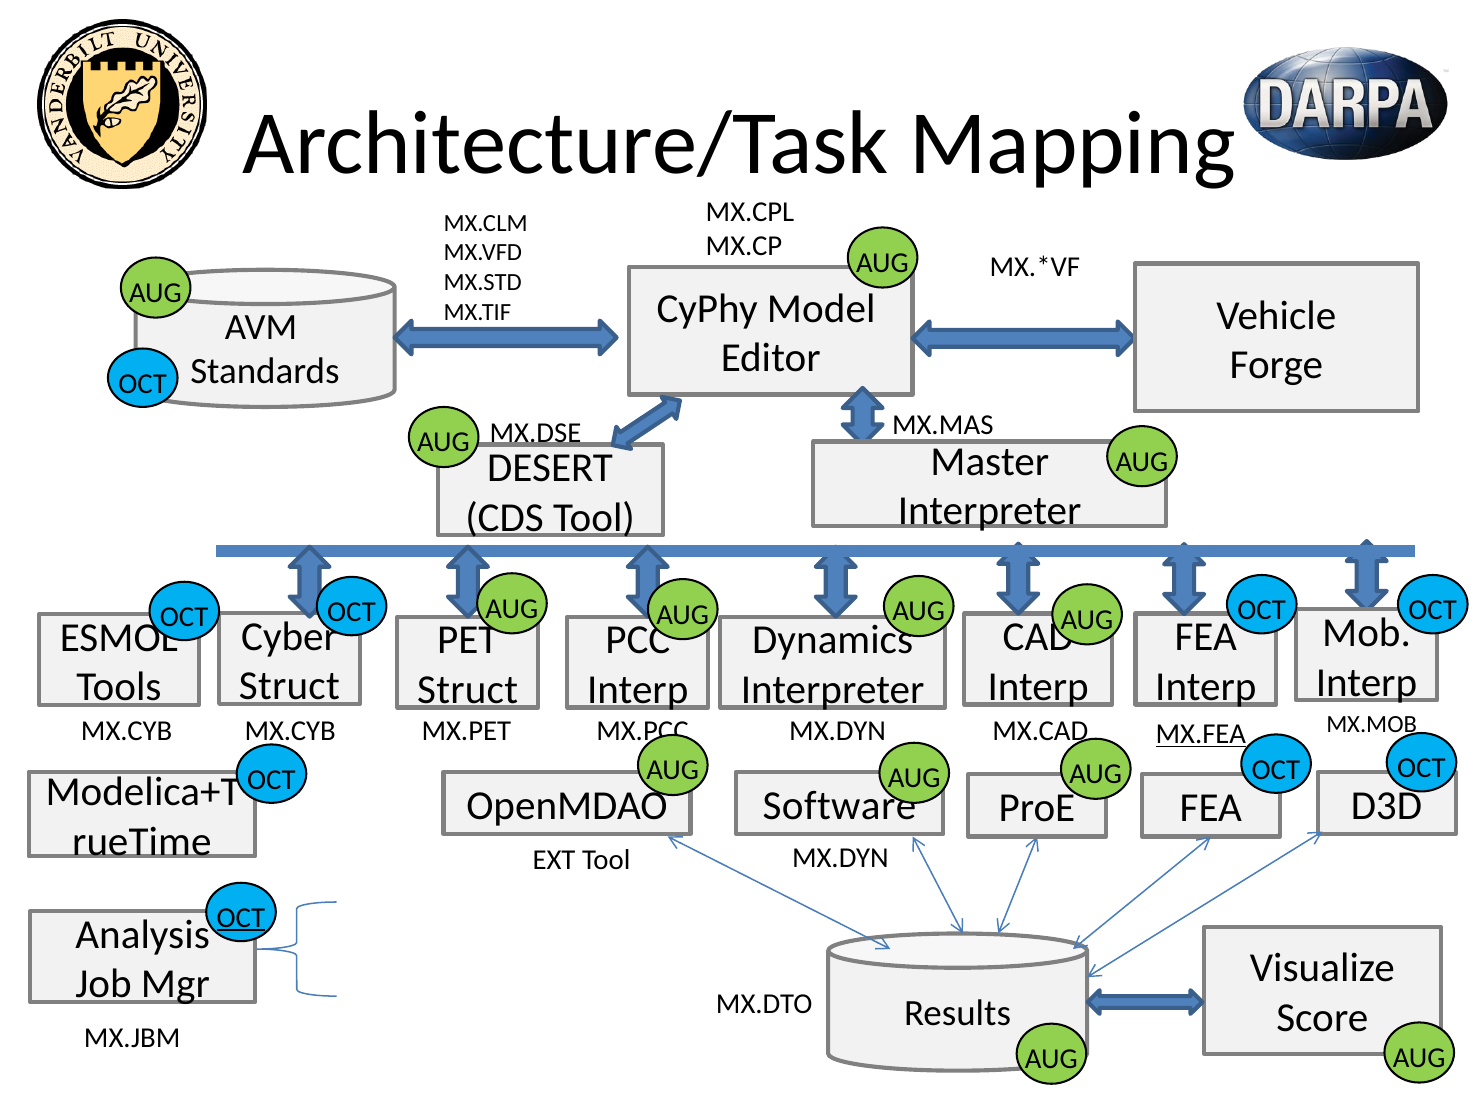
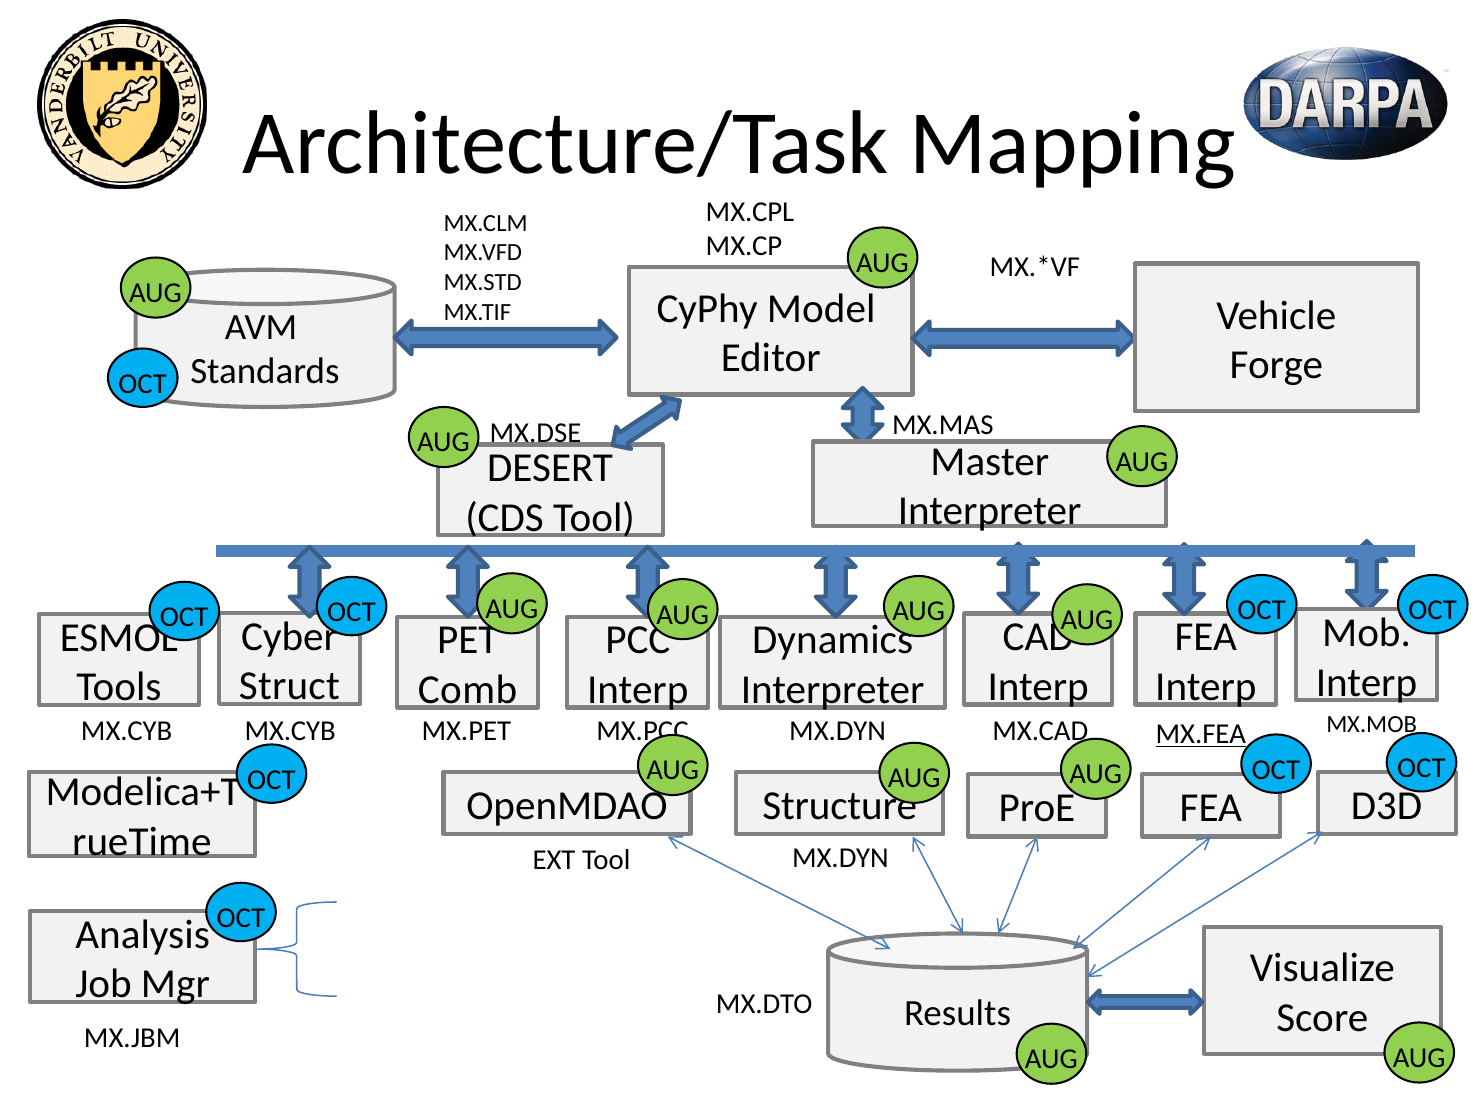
Struct: Struct -> Comb (468, 690)
Software: Software -> Structure (840, 806)
OCT underline: present -> none (241, 918)
